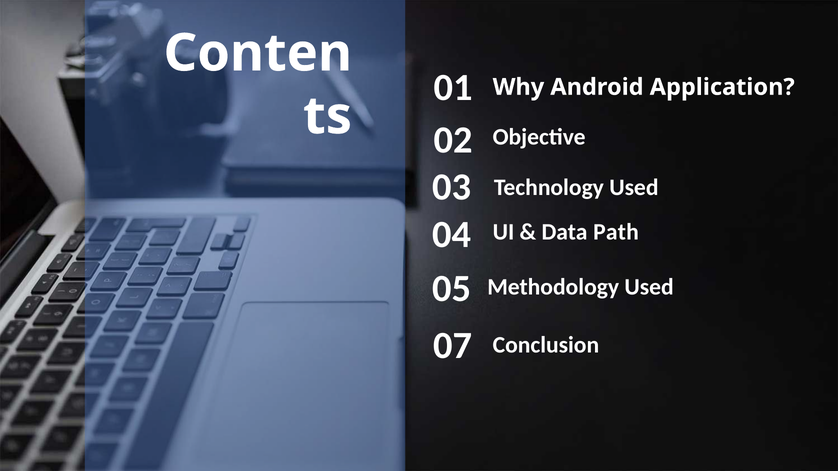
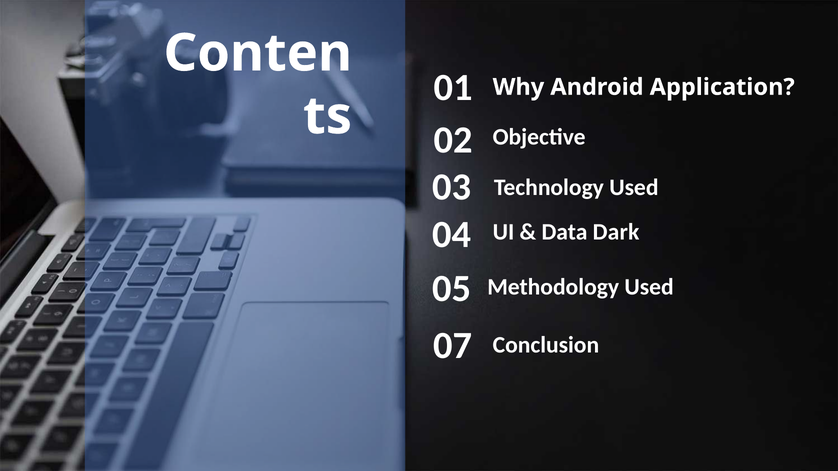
Path: Path -> Dark (616, 232)
